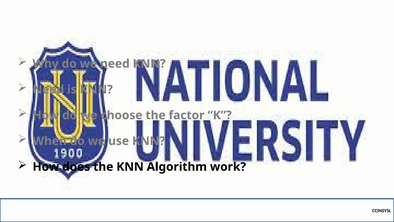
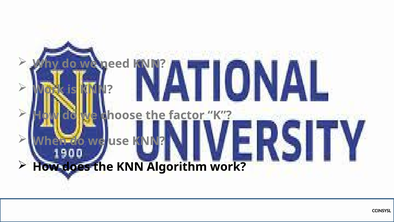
Need: Need -> Work (48, 89)
